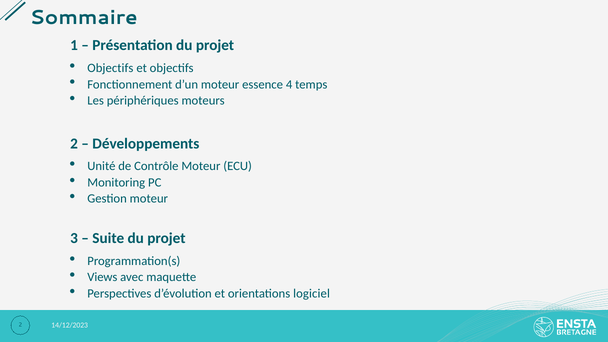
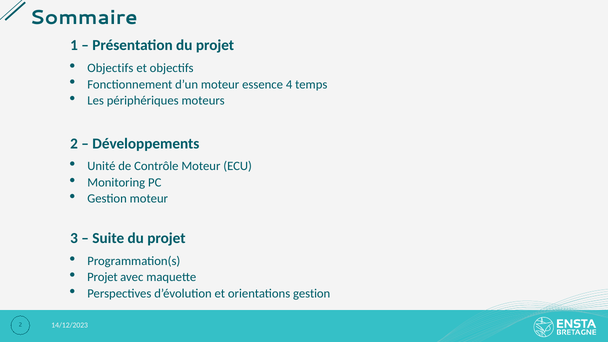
Views: Views -> Projet (102, 277)
orientations logiciel: logiciel -> gestion (312, 293)
